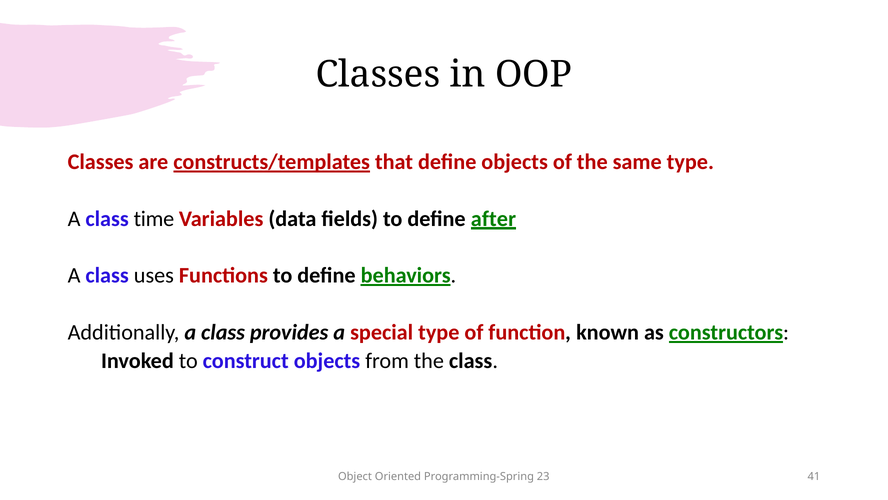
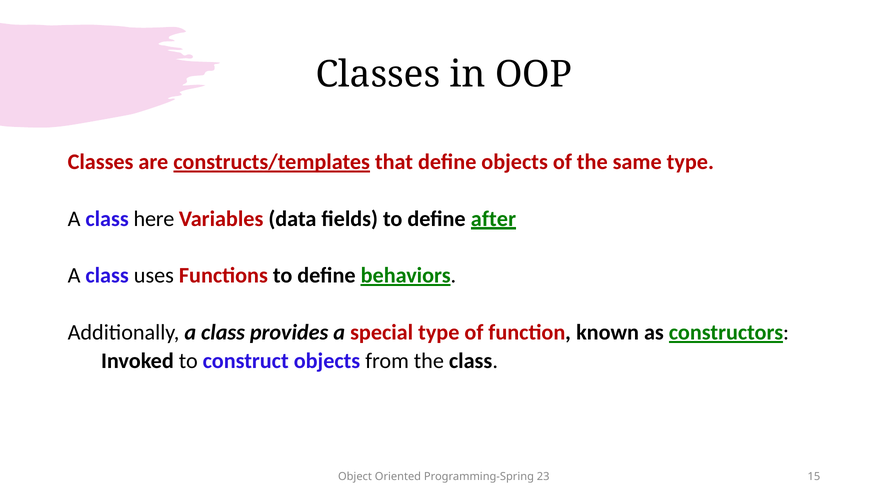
time: time -> here (154, 219)
41: 41 -> 15 (814, 476)
